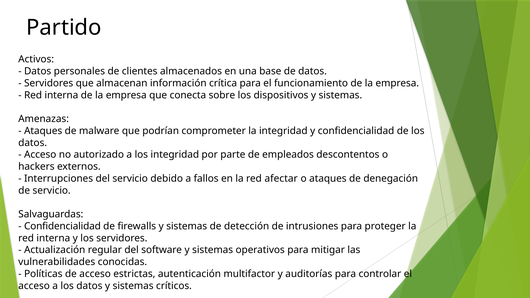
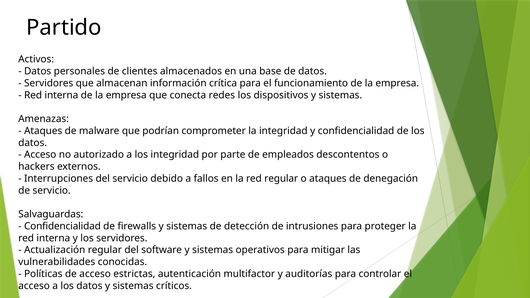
sobre: sobre -> redes (222, 95)
red afectar: afectar -> regular (281, 179)
